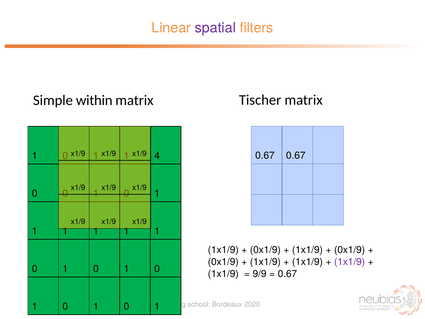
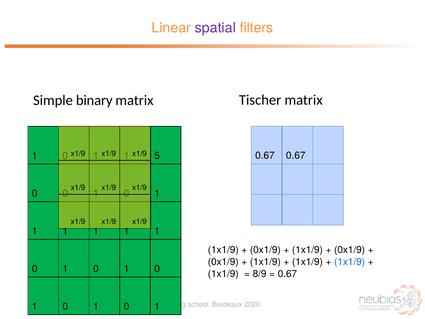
within: within -> binary (94, 100)
4: 4 -> 5 (157, 156)
1x1/9 colour: purple -> blue (350, 262)
9/9: 9/9 -> 8/9 (260, 274)
